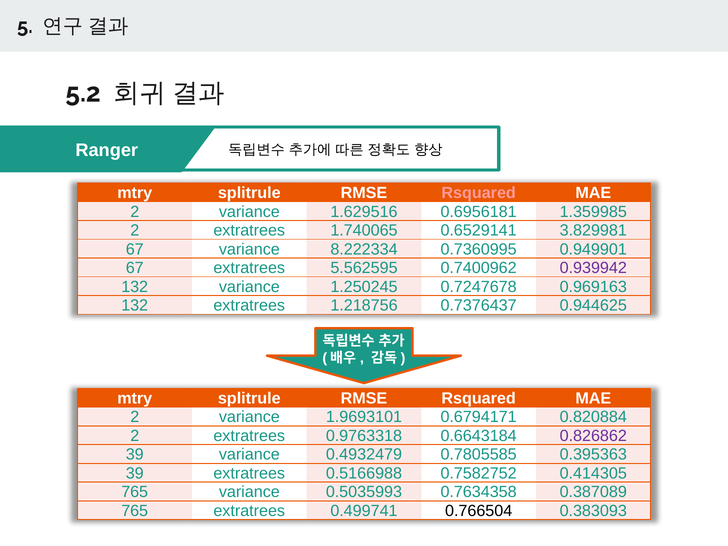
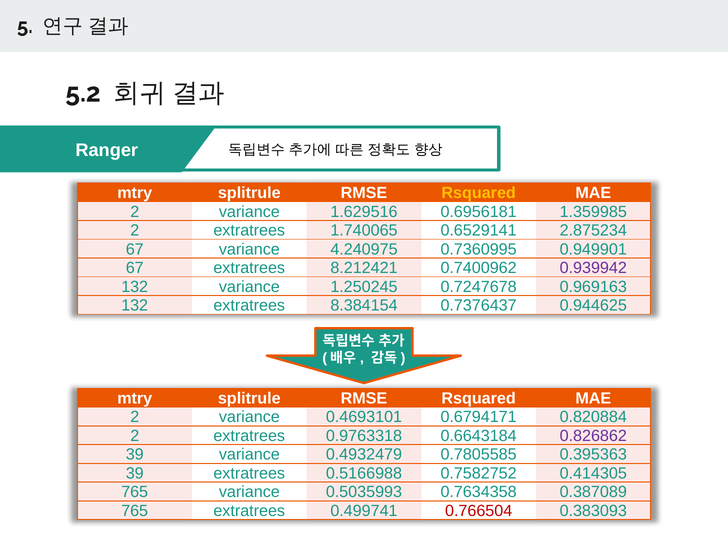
Rsquared colour: pink -> yellow (479, 193)
3.829981: 3.829981 -> 2.875234 (593, 230)
8.222334: 8.222334 -> 4.240975 (364, 249)
5.562595: 5.562595 -> 8.212421 (364, 268)
1.218756: 1.218756 -> 8.384154 (364, 305)
1.9693101: 1.9693101 -> 0.4693101 (364, 417)
0.766504 colour: black -> red (479, 511)
